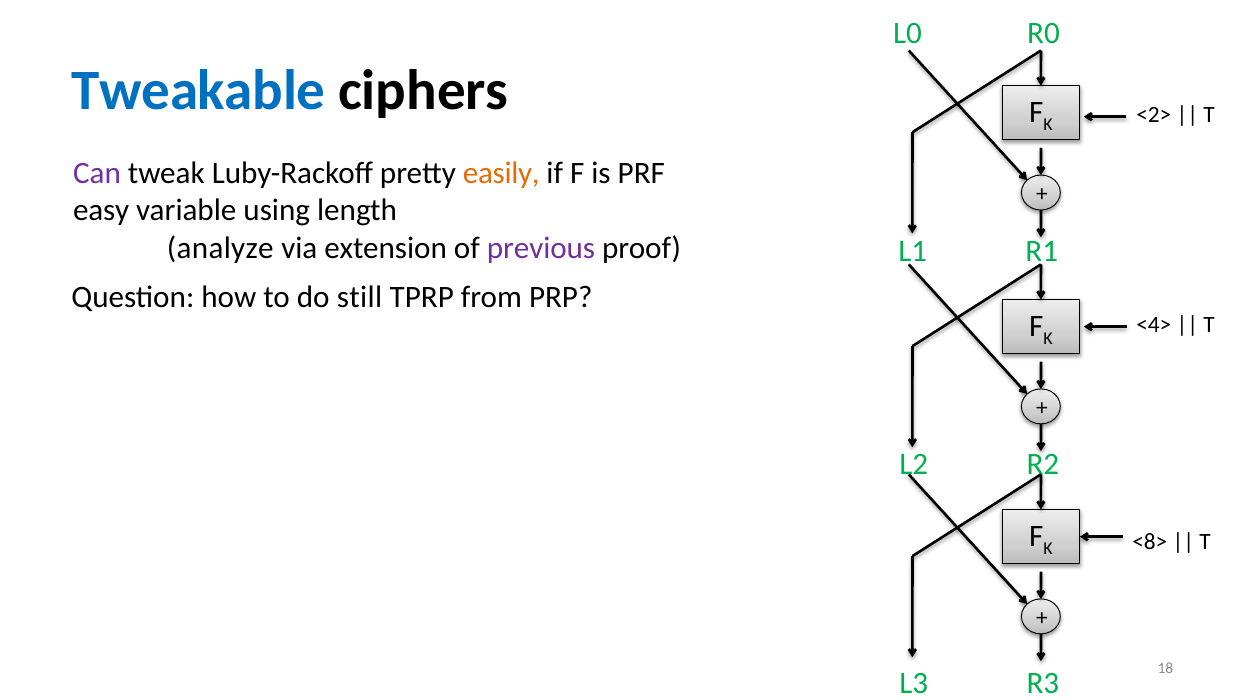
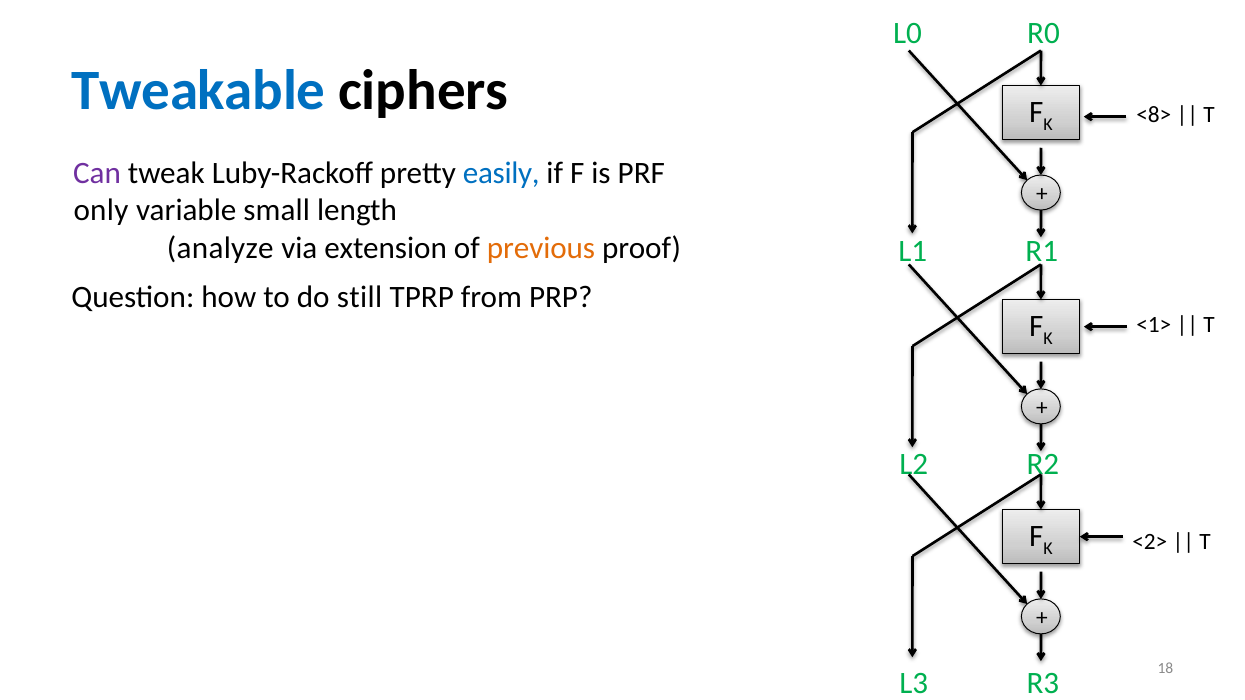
<2>: <2> -> <8> (1154, 115)
easily colour: orange -> blue (501, 173)
easy: easy -> only (101, 211)
using: using -> small (277, 211)
previous colour: purple -> orange (541, 248)
<4>: <4> -> <1> (1154, 325)
<8>: <8> -> <2> (1150, 542)
